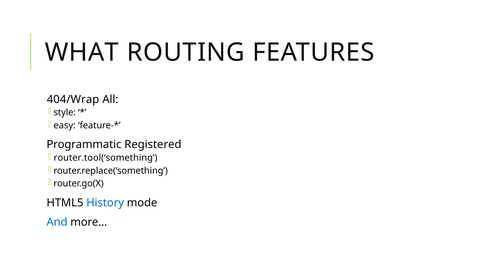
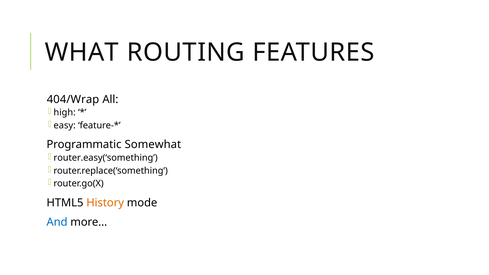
style: style -> high (65, 113)
Registered: Registered -> Somewhat (153, 145)
router.tool(‘something: router.tool(‘something -> router.easy(‘something (106, 158)
History colour: blue -> orange (105, 203)
